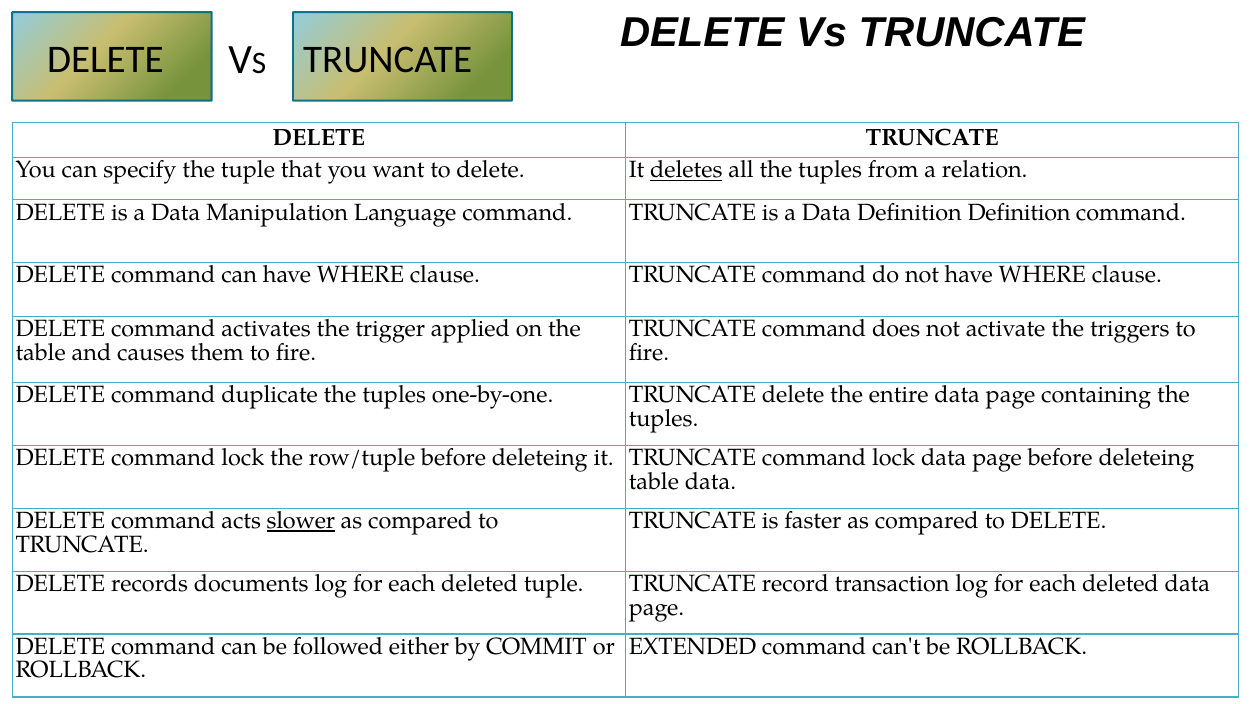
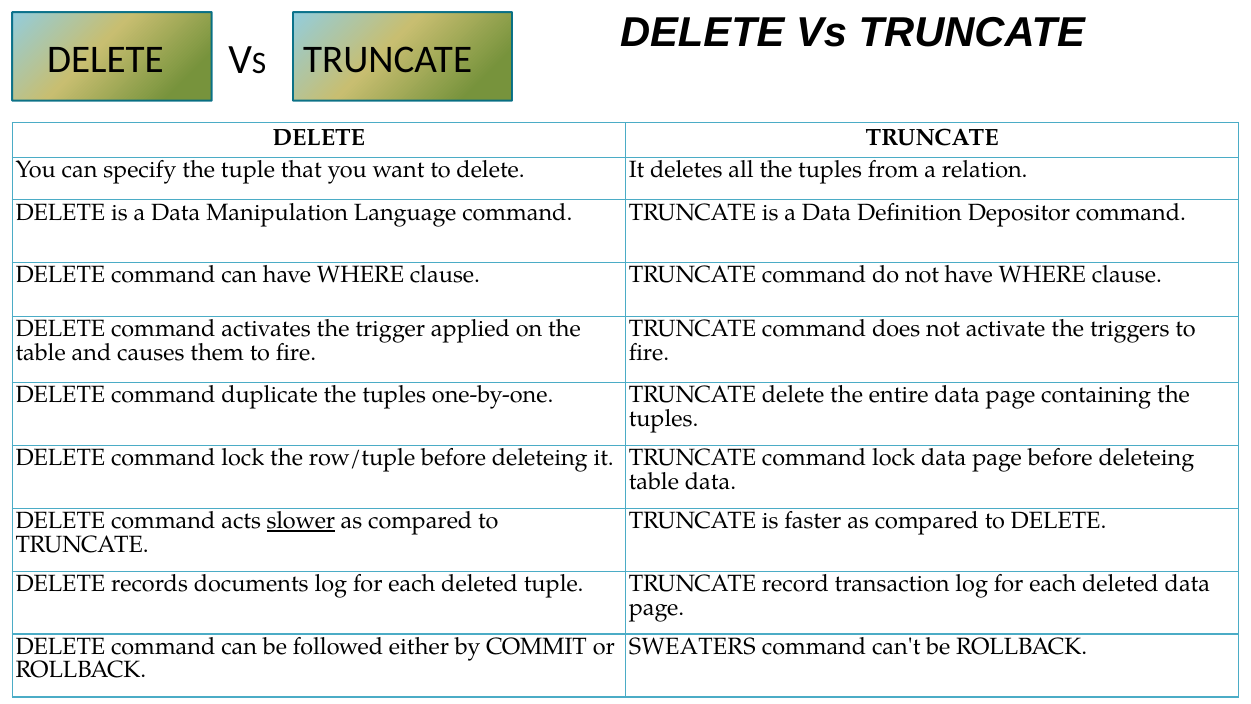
deletes underline: present -> none (686, 170)
Definition Definition: Definition -> Depositor (1019, 212)
EXTENDED: EXTENDED -> SWEATERS (692, 646)
